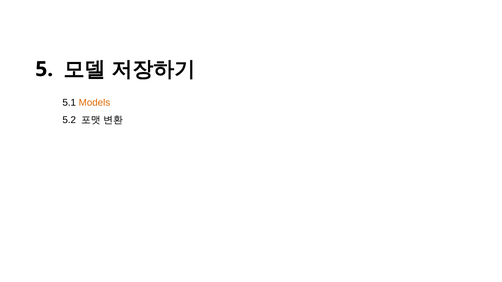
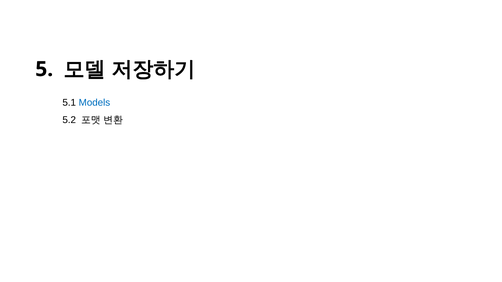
Models colour: orange -> blue (94, 103)
